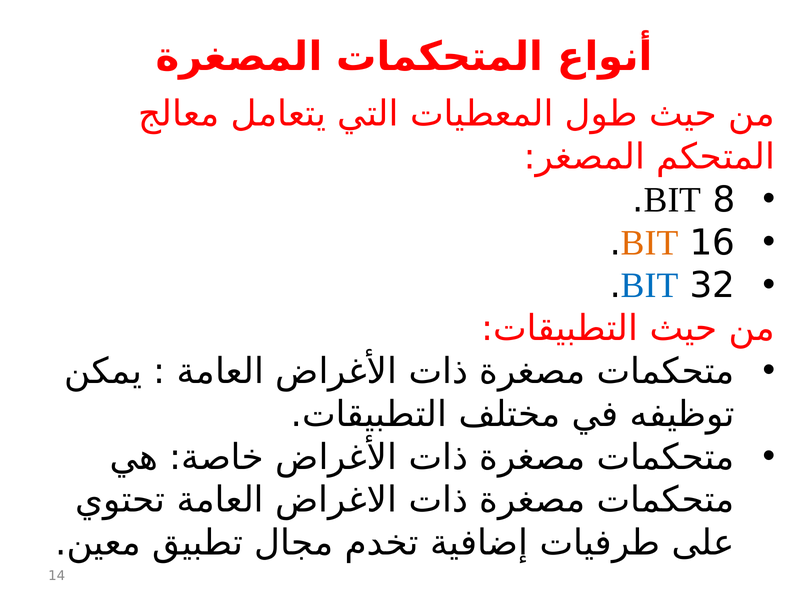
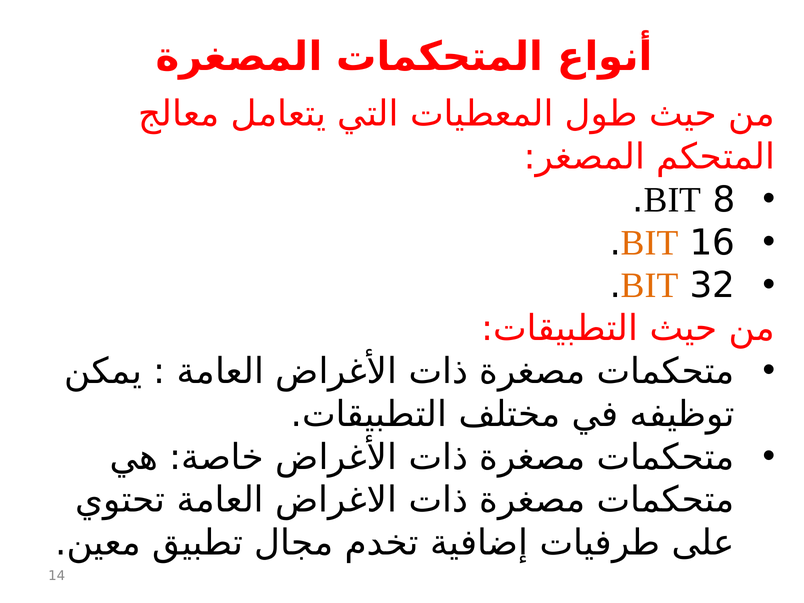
BIT colour: blue -> orange (650, 286)
